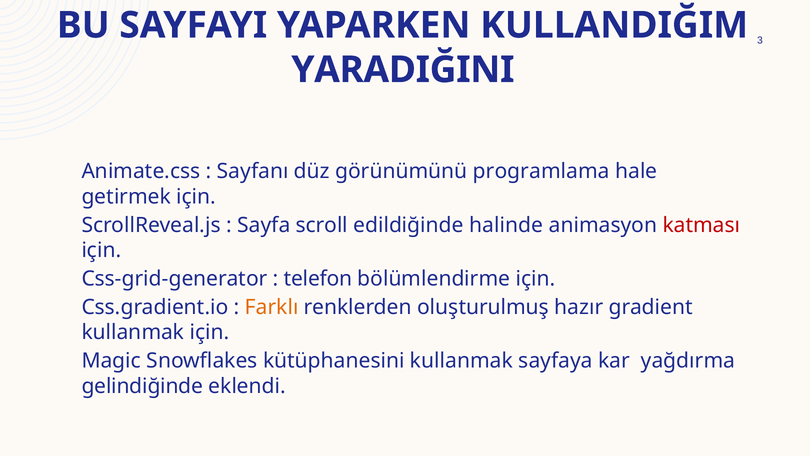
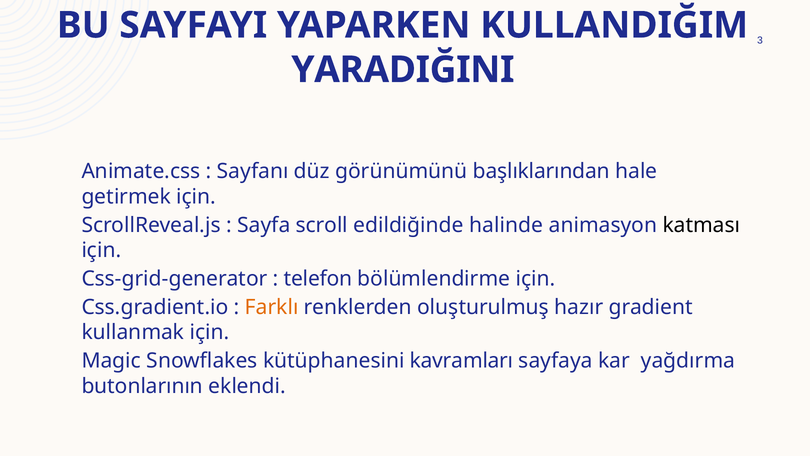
programlama: programlama -> başlıklarından (541, 171)
katması colour: red -> black (701, 225)
kütüphanesini kullanmak: kullanmak -> kavramları (462, 361)
gelindiğinde: gelindiğinde -> butonlarının (142, 386)
